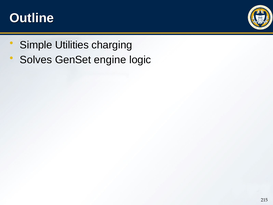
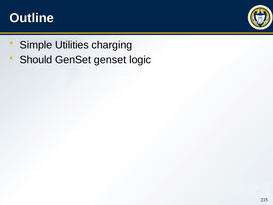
Solves: Solves -> Should (36, 60)
GenSet engine: engine -> genset (110, 60)
